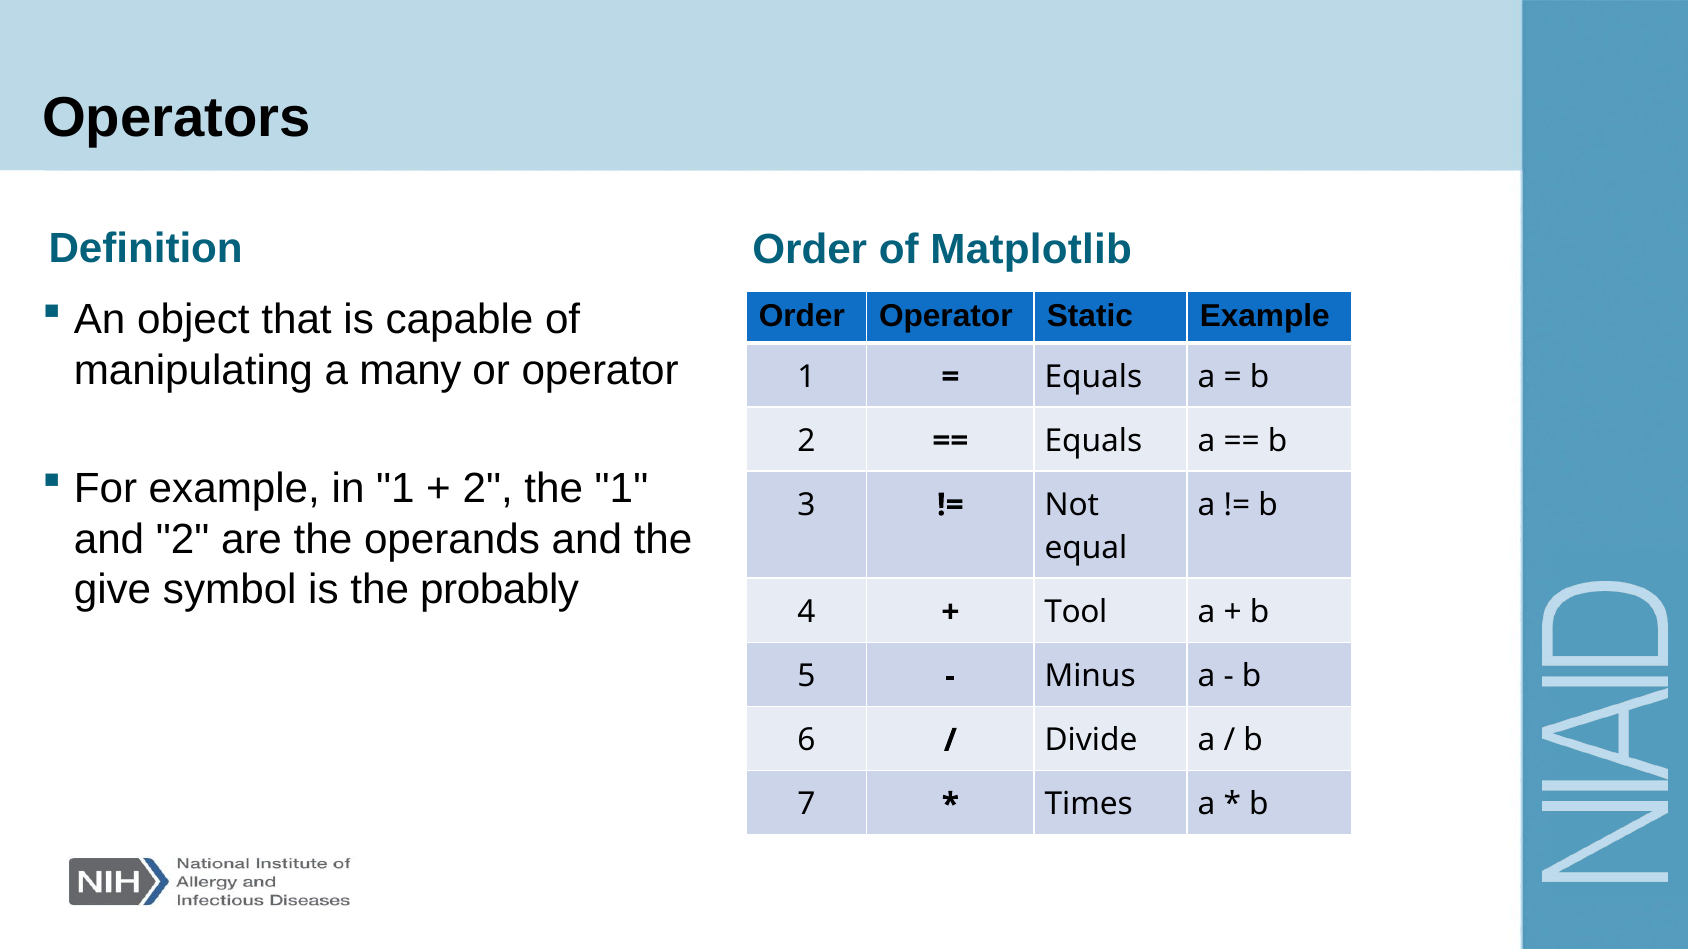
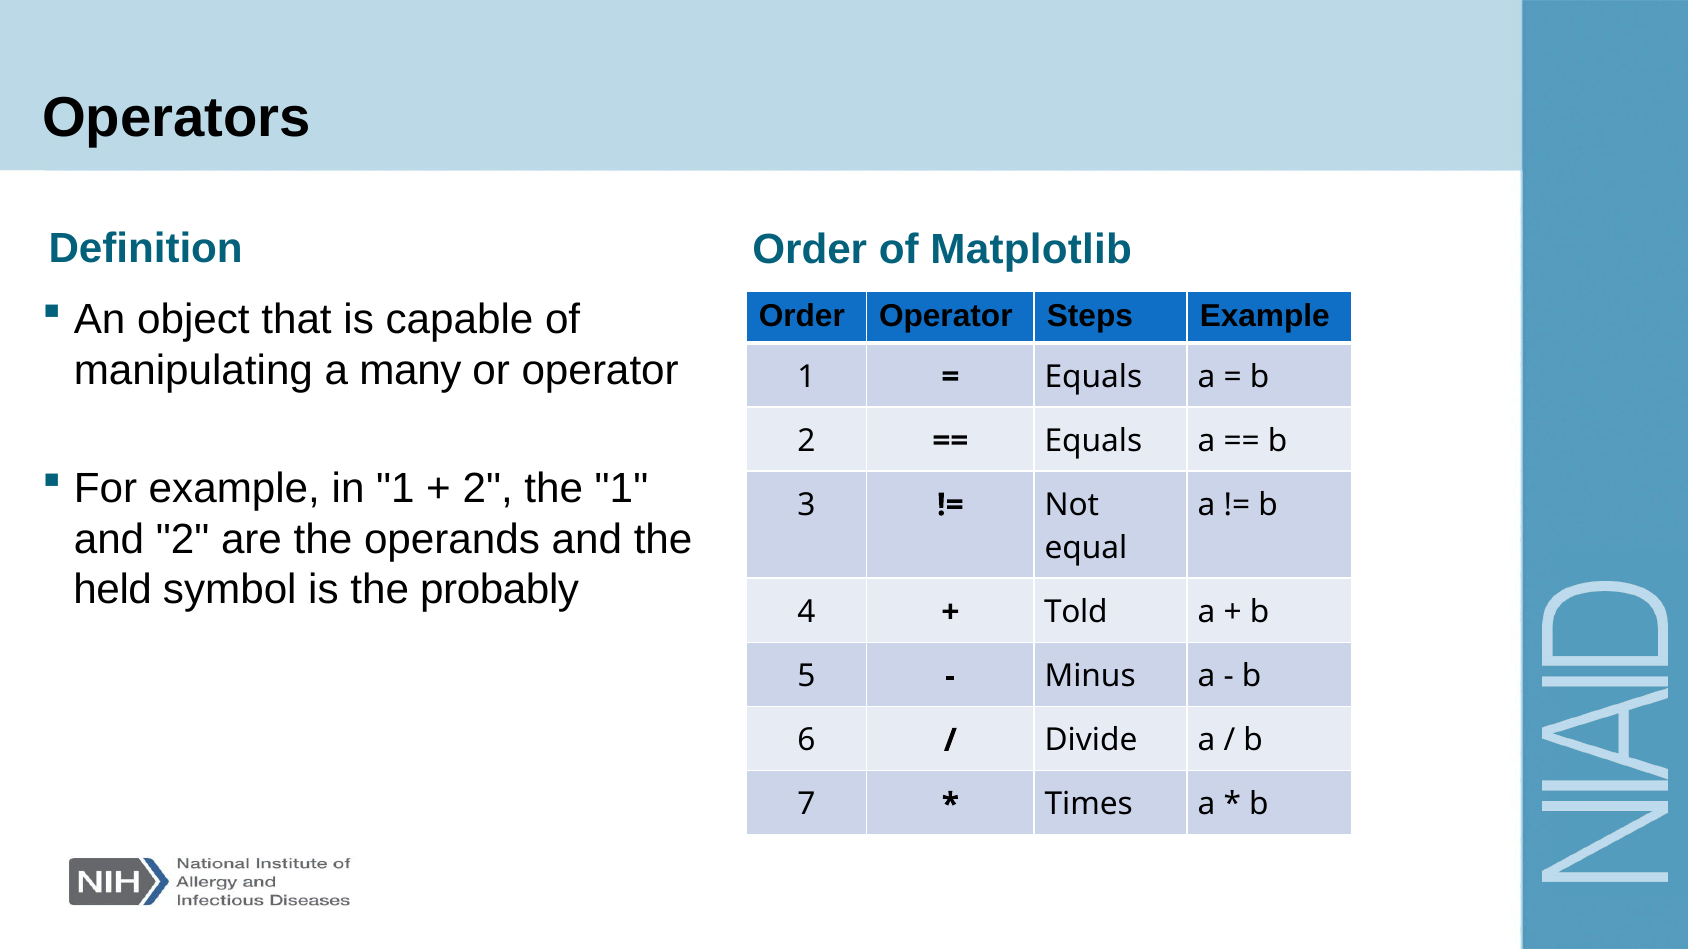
Static: Static -> Steps (1090, 316)
give: give -> held (113, 590)
Tool: Tool -> Told (1076, 612)
